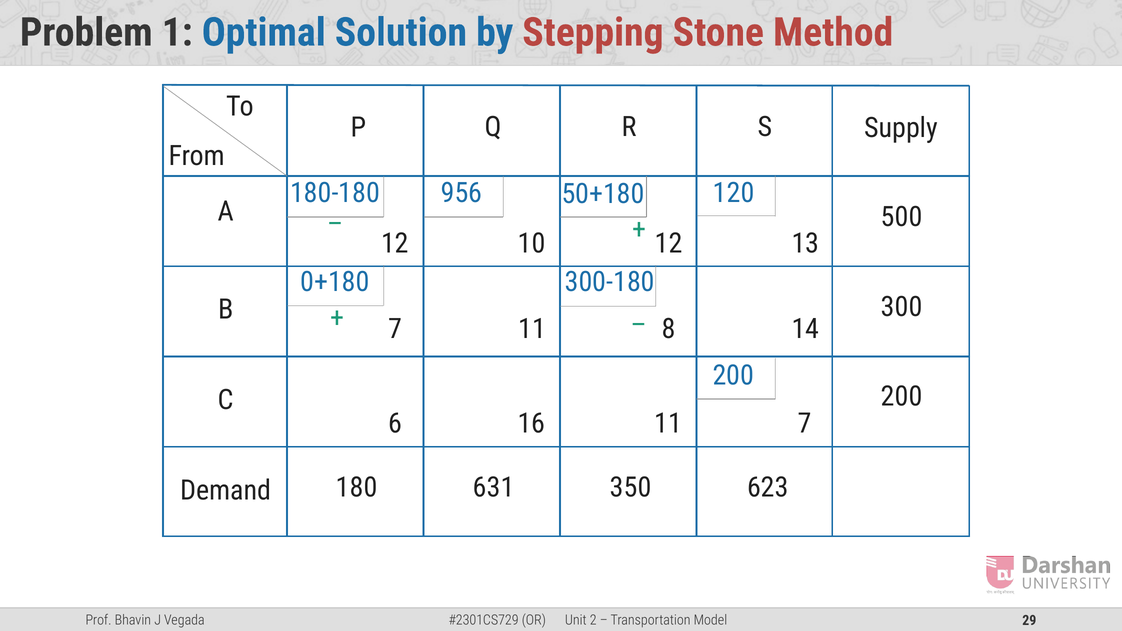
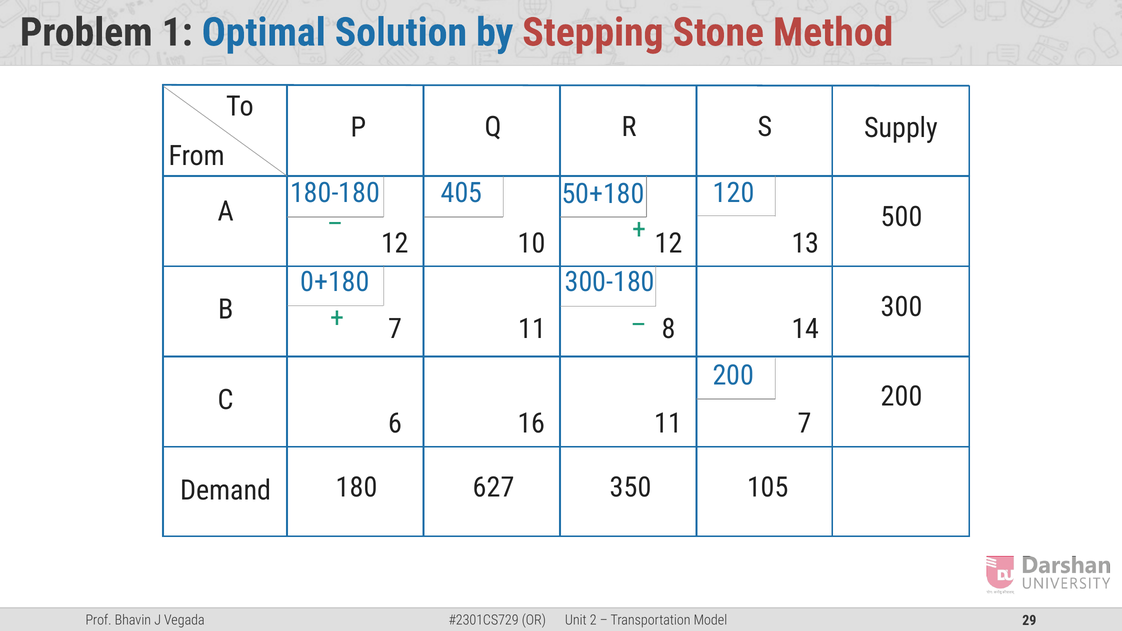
956: 956 -> 405 (461, 193)
631: 631 -> 627 (494, 488)
623: 623 -> 105 (768, 488)
